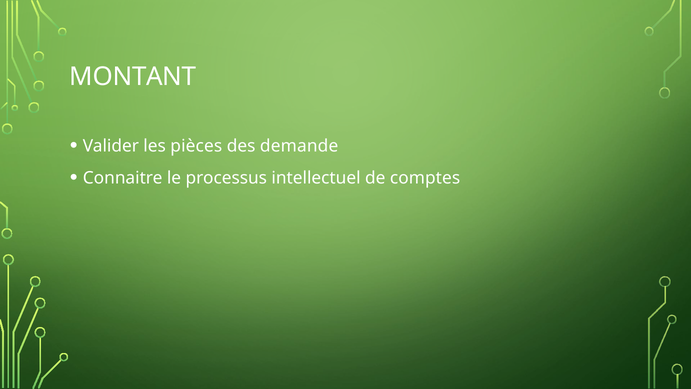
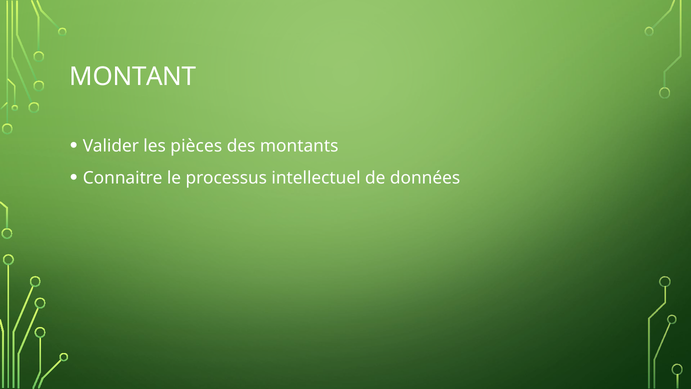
demande: demande -> montants (299, 146)
comptes: comptes -> données (425, 178)
